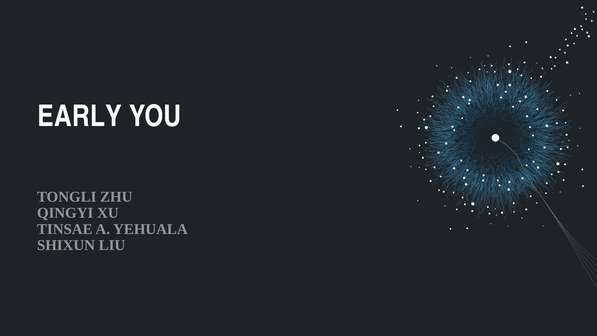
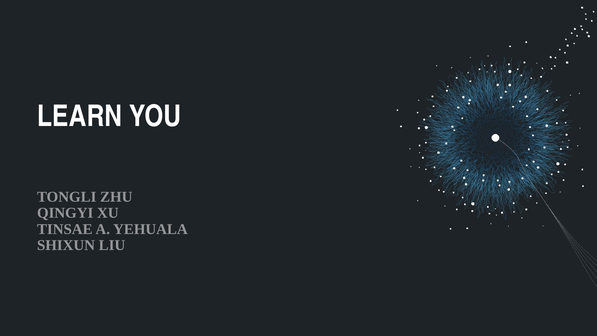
EARLY: EARLY -> LEARN (80, 116)
